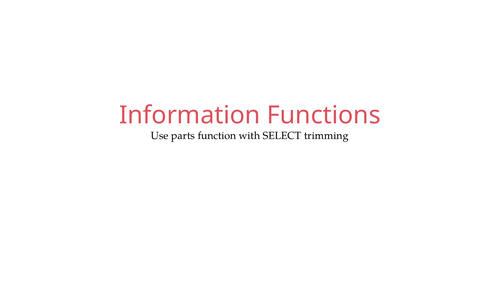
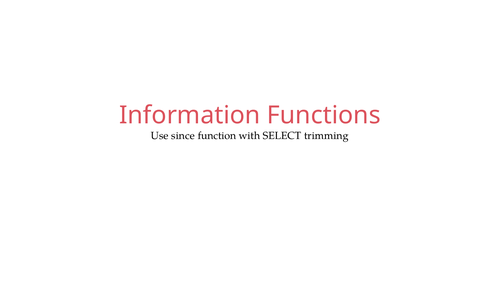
parts: parts -> since (183, 136)
